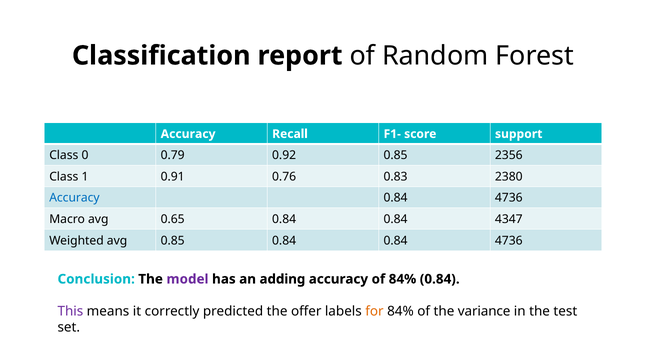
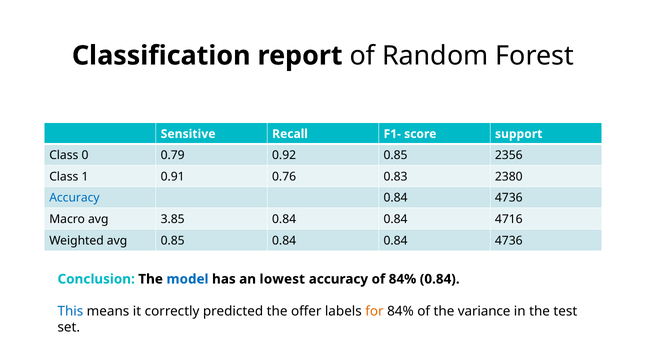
Accuracy: Accuracy -> Sensitive (188, 134)
0.65: 0.65 -> 3.85 (173, 219)
4347: 4347 -> 4716 (509, 219)
model colour: purple -> blue (188, 279)
adding: adding -> lowest (282, 279)
This colour: purple -> blue (70, 312)
